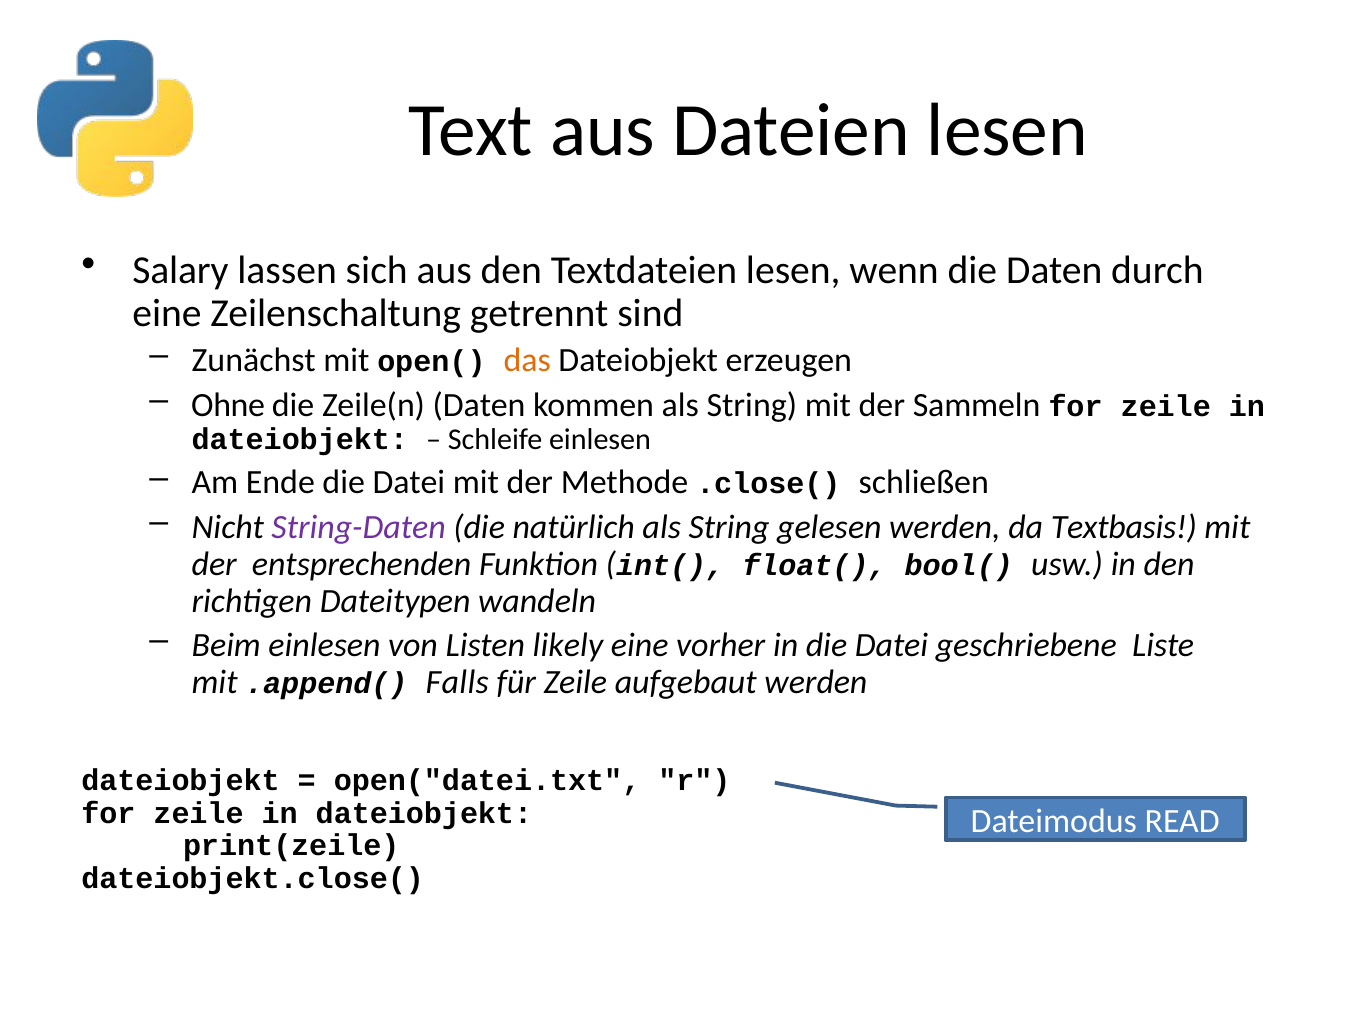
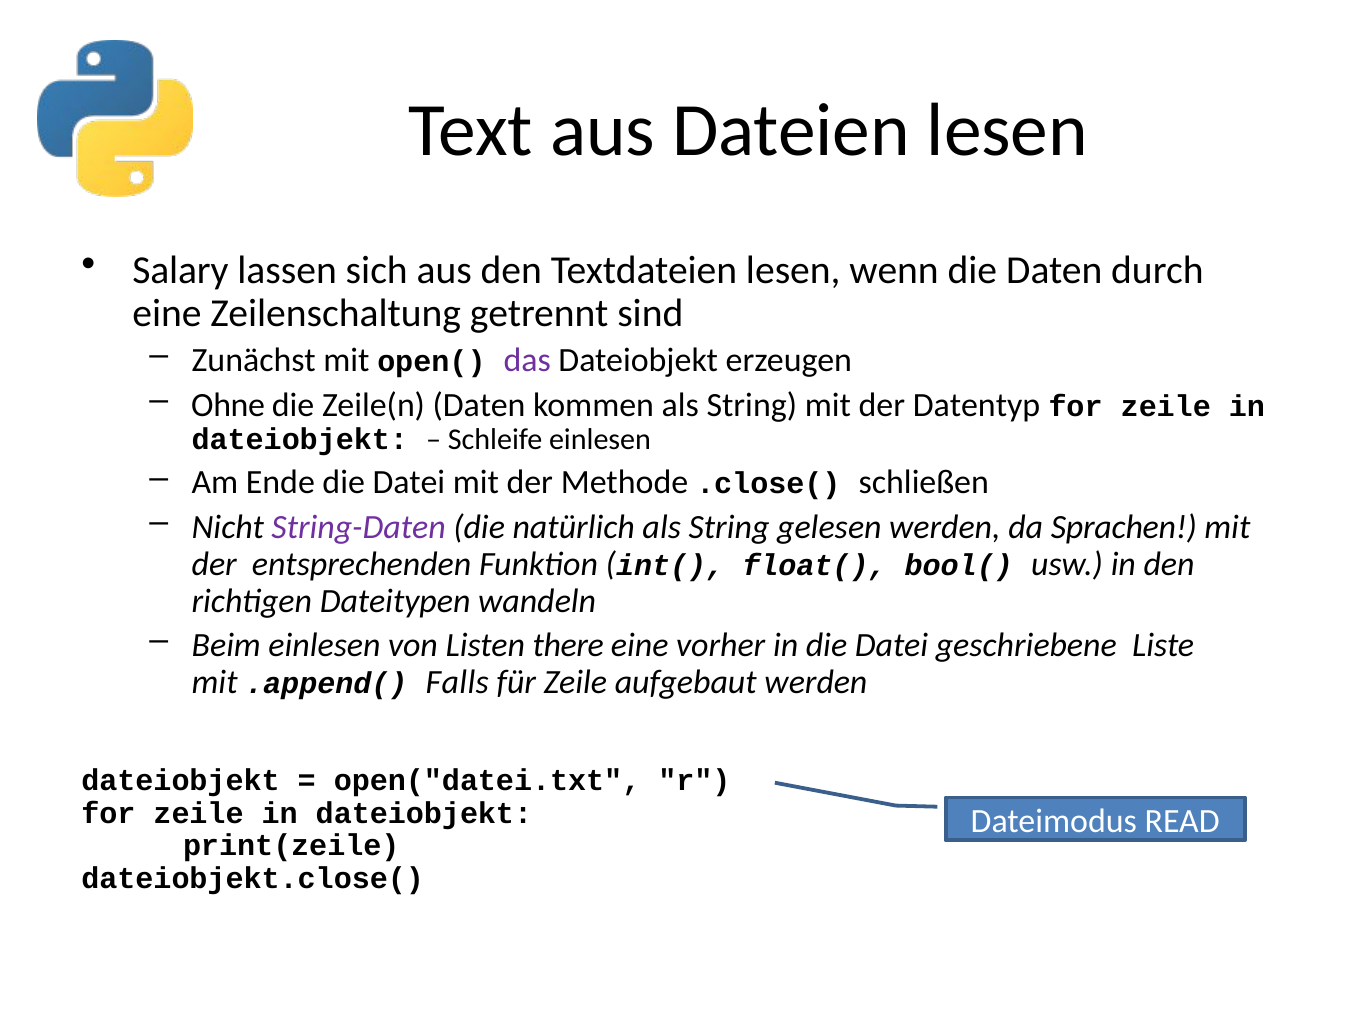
das colour: orange -> purple (527, 361)
Sammeln: Sammeln -> Datentyp (976, 405)
Textbasis: Textbasis -> Sprachen (1124, 527)
likely: likely -> there (568, 646)
